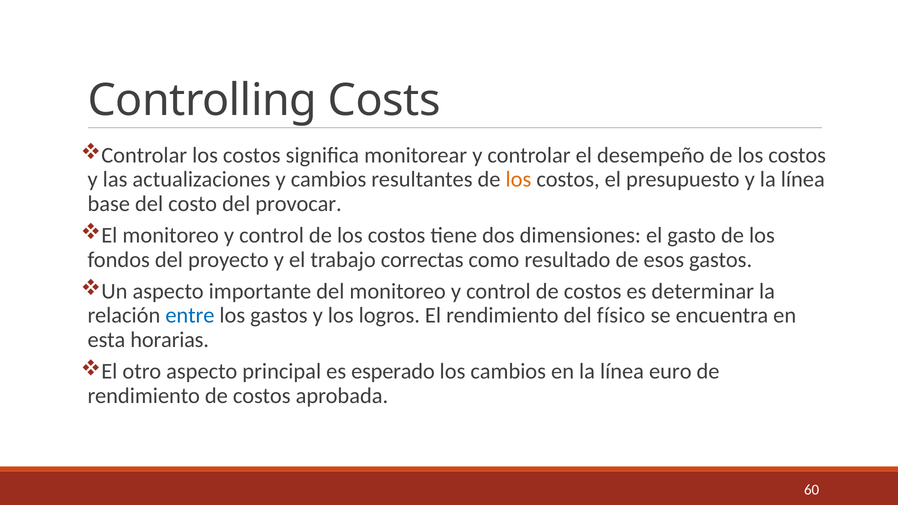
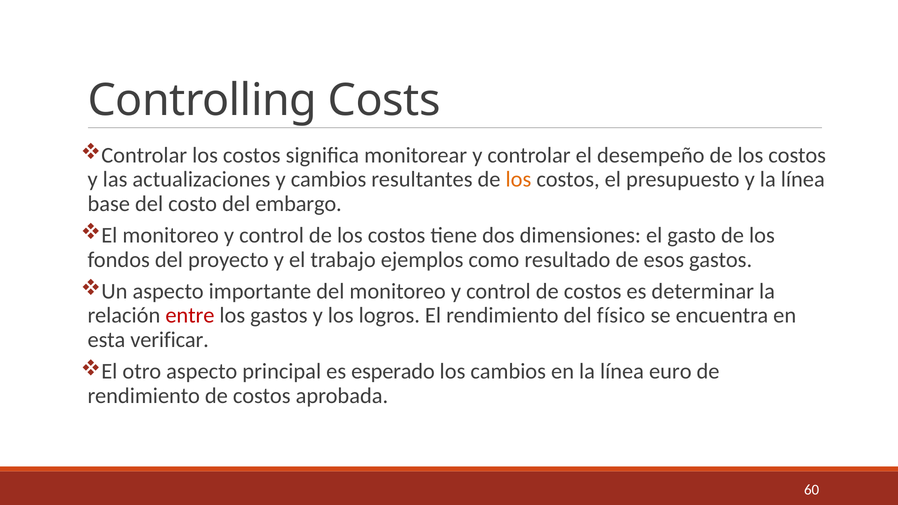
provocar: provocar -> embargo (299, 204)
correctas: correctas -> ejemplos (422, 260)
entre colour: blue -> red (190, 316)
horarias: horarias -> verificar (170, 340)
